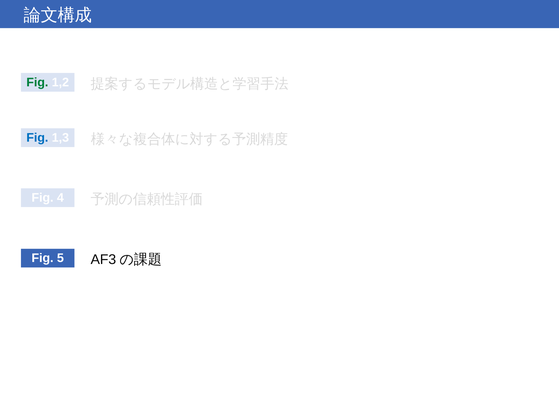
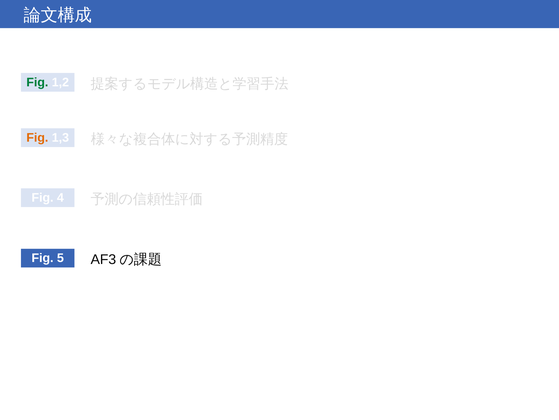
Fig colour: blue -> orange (37, 137)
